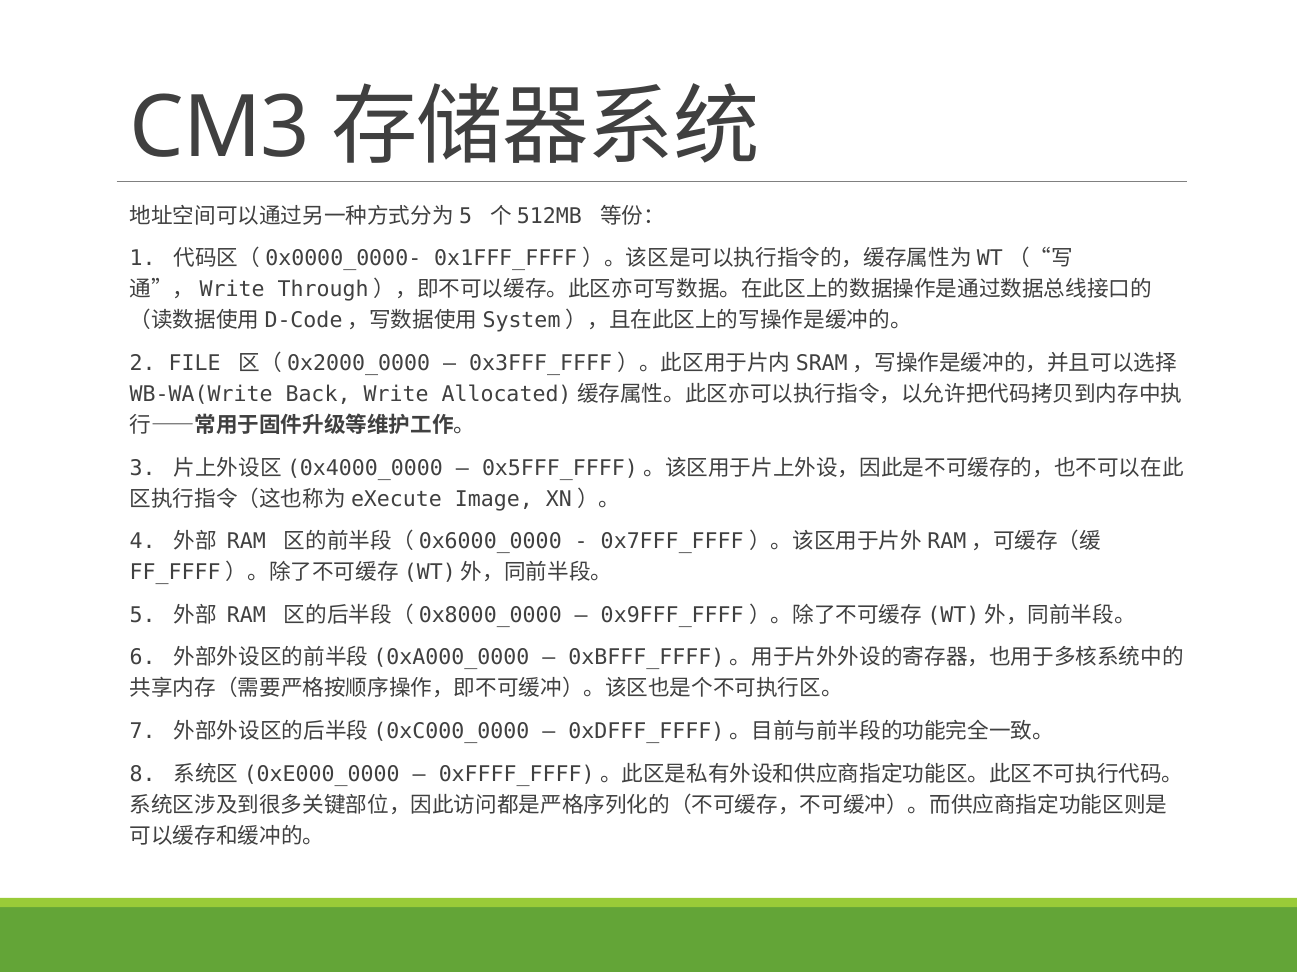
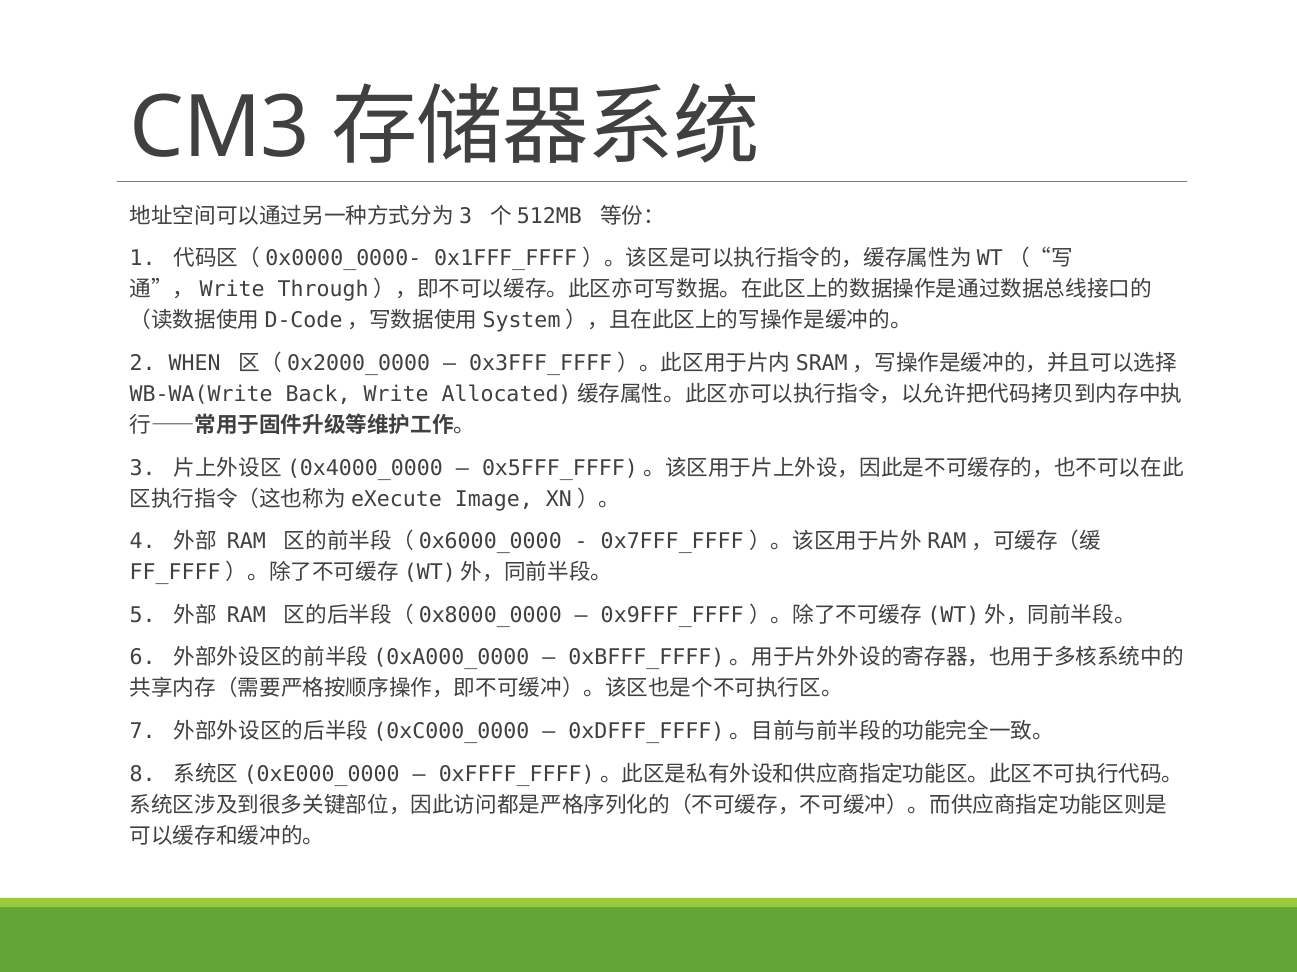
5: 5 -> 3 (466, 216)
FILE: FILE -> WHEN (195, 363)
